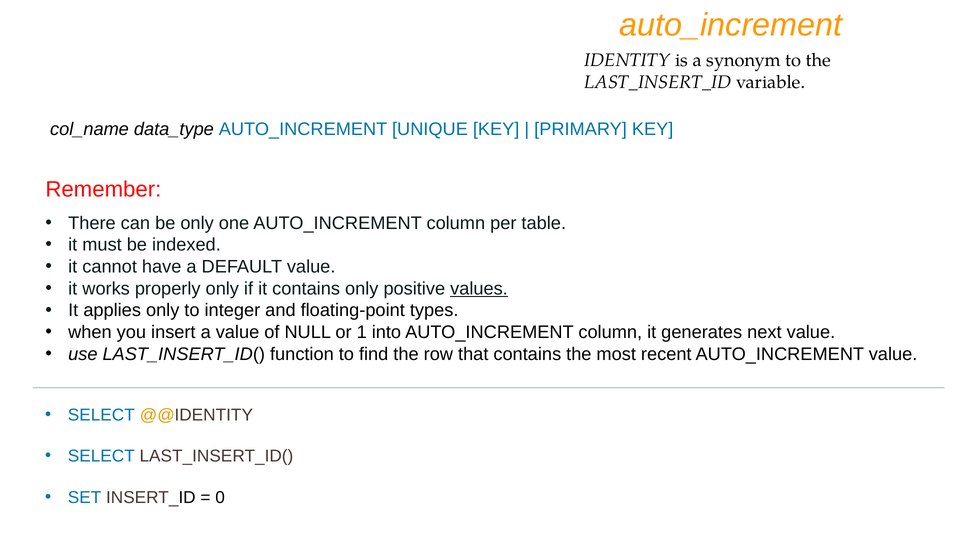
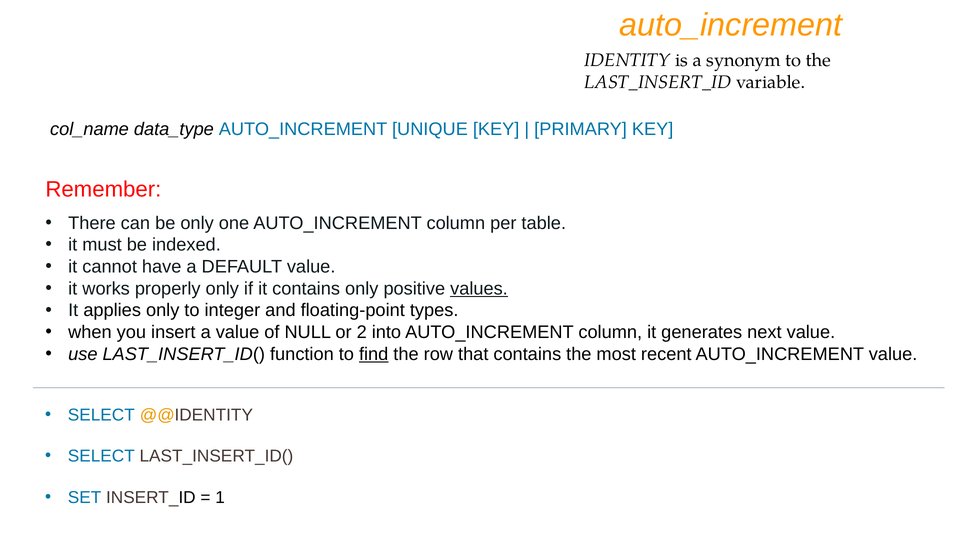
1: 1 -> 2 (362, 332)
find underline: none -> present (374, 354)
0: 0 -> 1 (220, 498)
